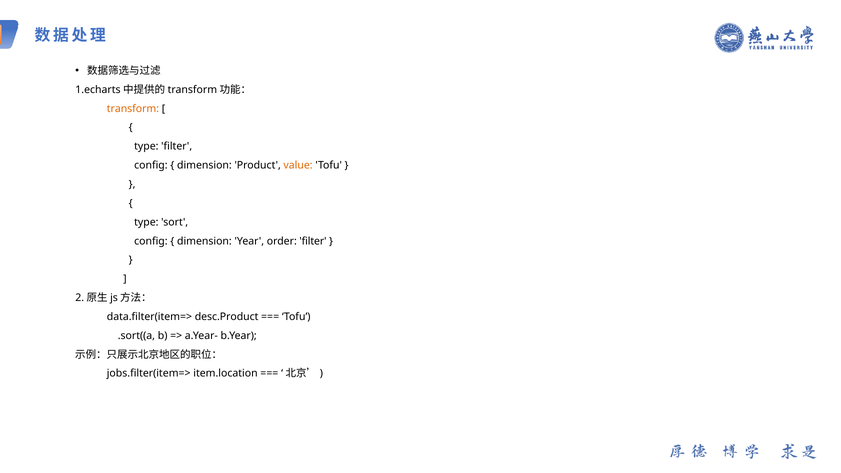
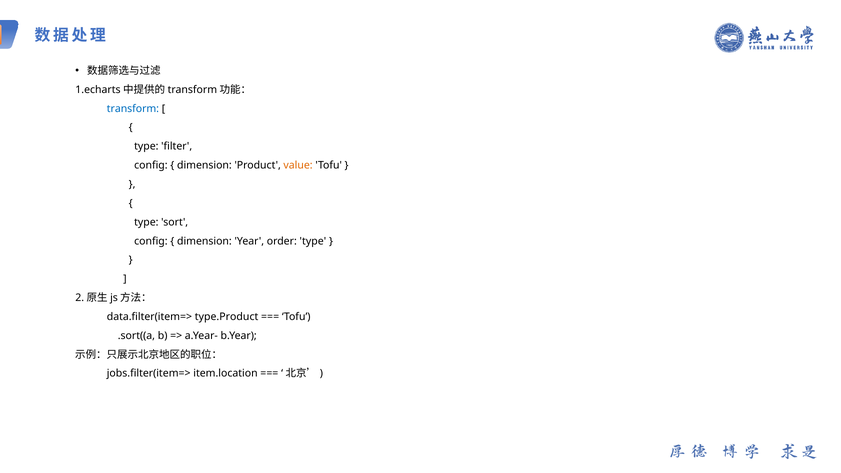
transform colour: orange -> blue (133, 109)
order filter: filter -> type (313, 241)
desc.Product: desc.Product -> type.Product (227, 317)
